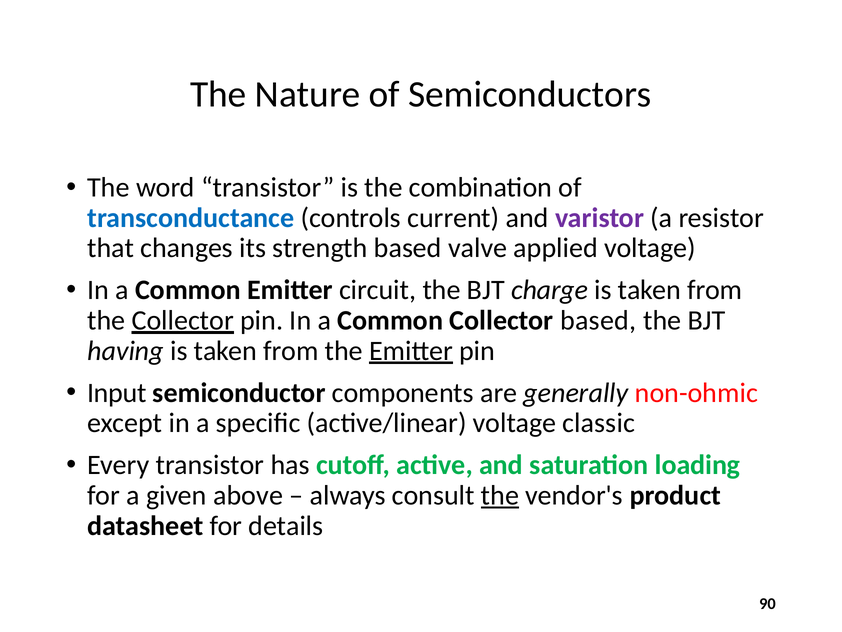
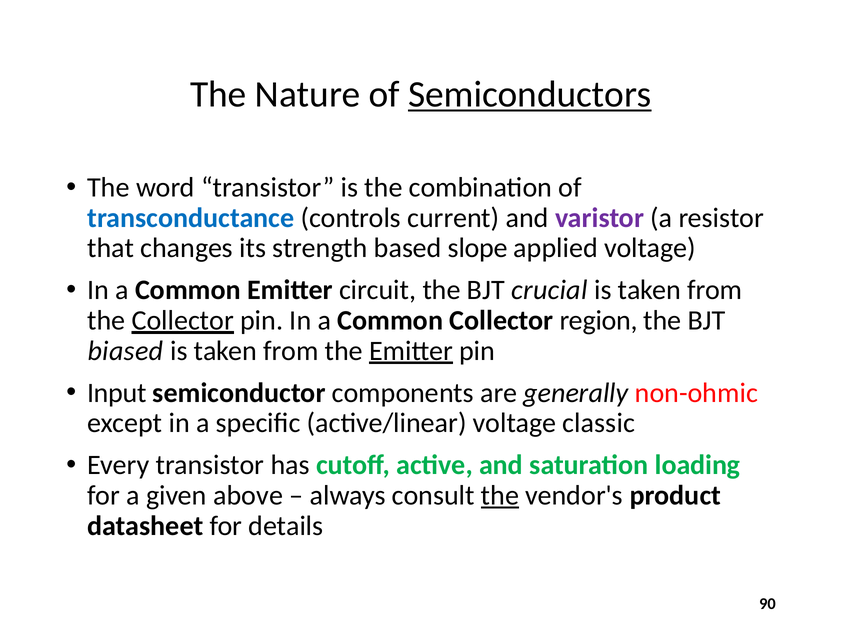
Semiconductors underline: none -> present (530, 94)
valve: valve -> slope (478, 248)
charge: charge -> crucial (549, 290)
Collector based: based -> region (599, 320)
having: having -> biased (125, 351)
